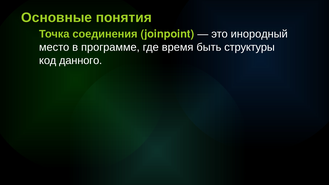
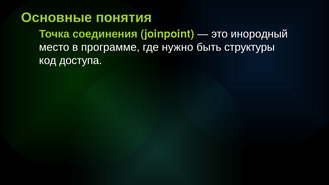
время: время -> нужно (178, 47)
данного: данного -> доступа (81, 60)
